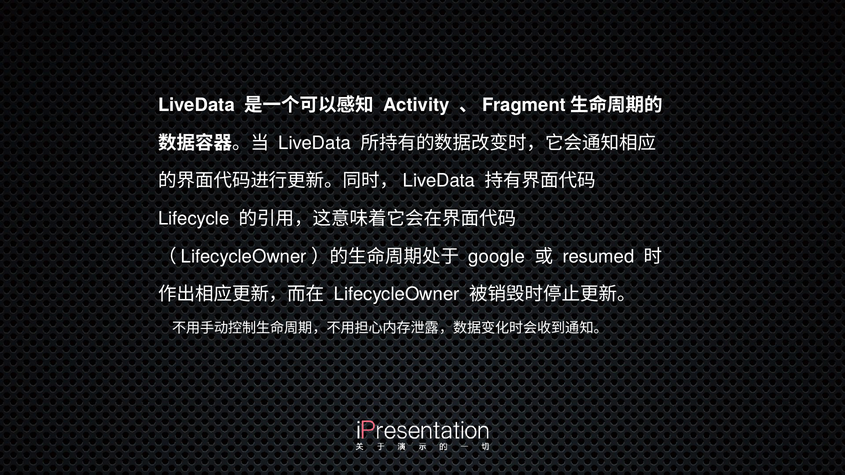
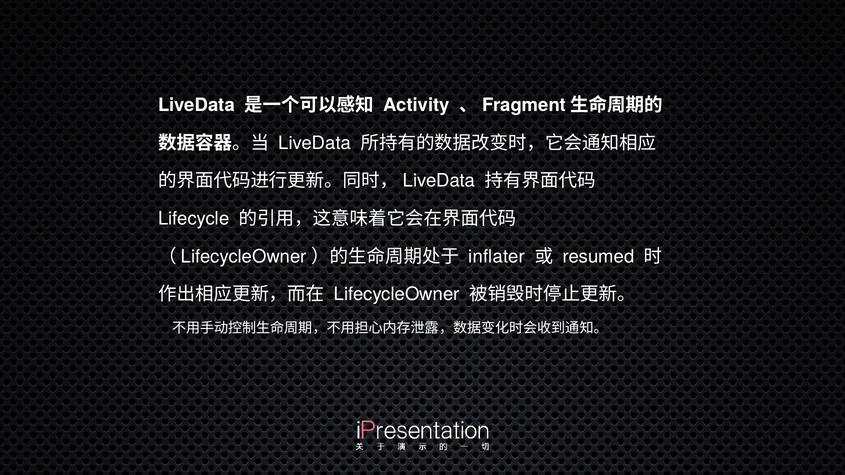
google: google -> inflater (497, 257)
